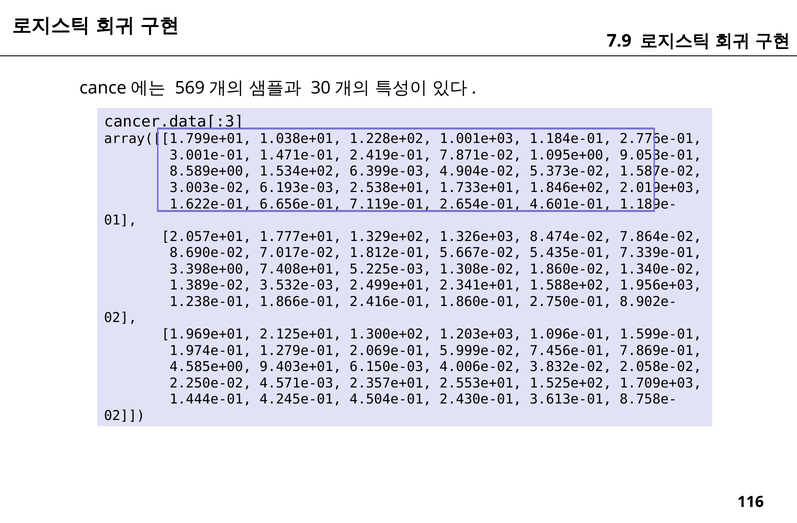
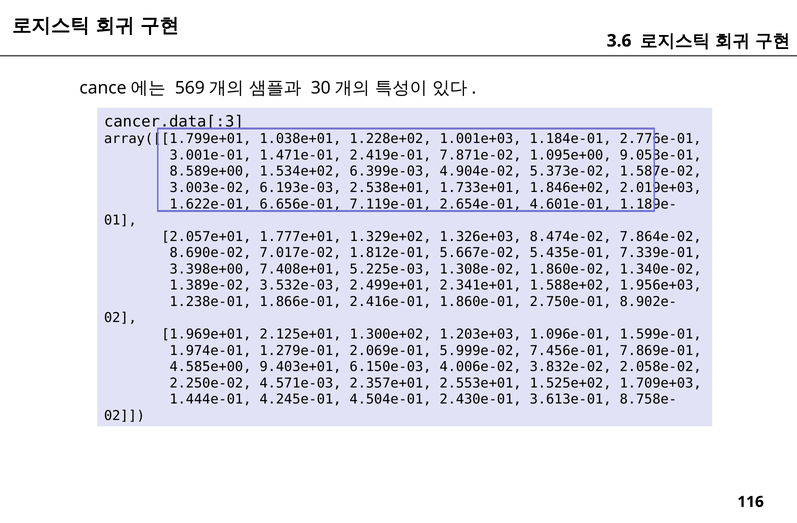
7.9: 7.9 -> 3.6 (619, 41)
